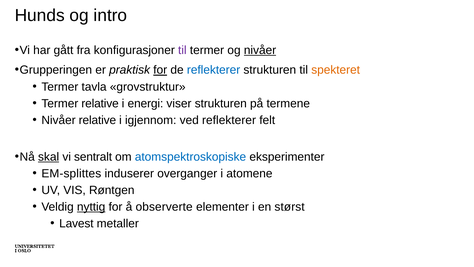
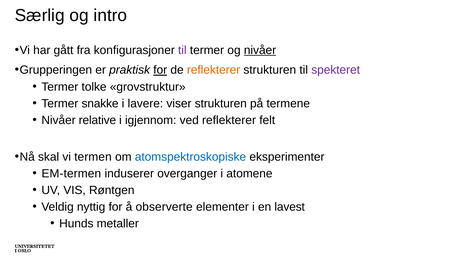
Hunds: Hunds -> Særlig (40, 16)
reflekterer colour: blue -> orange (214, 70)
spekteret colour: orange -> purple (336, 70)
tavla: tavla -> tolke (94, 87)
Termer relative: relative -> snakke (100, 103)
energi: energi -> lavere (145, 103)
skal underline: present -> none (49, 157)
sentralt: sentralt -> termen (93, 157)
EM-splittes: EM-splittes -> EM-termen (71, 173)
nyttig underline: present -> none (91, 207)
størst: størst -> lavest (290, 207)
Lavest: Lavest -> Hunds (76, 223)
